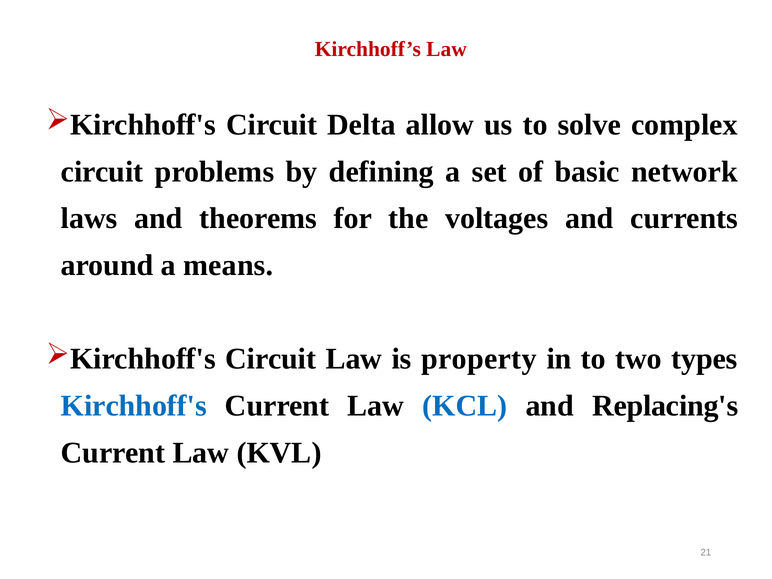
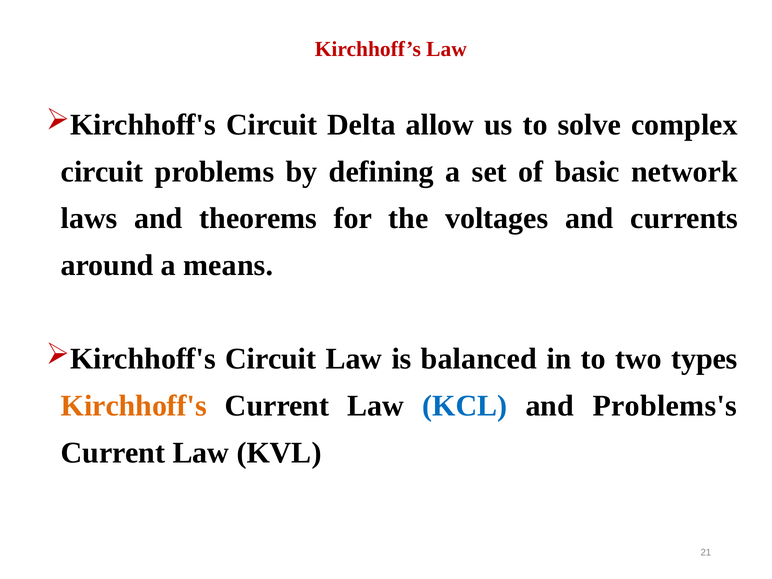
property: property -> balanced (479, 359)
Kirchhoff's colour: blue -> orange (134, 406)
Replacing's: Replacing's -> Problems's (665, 406)
